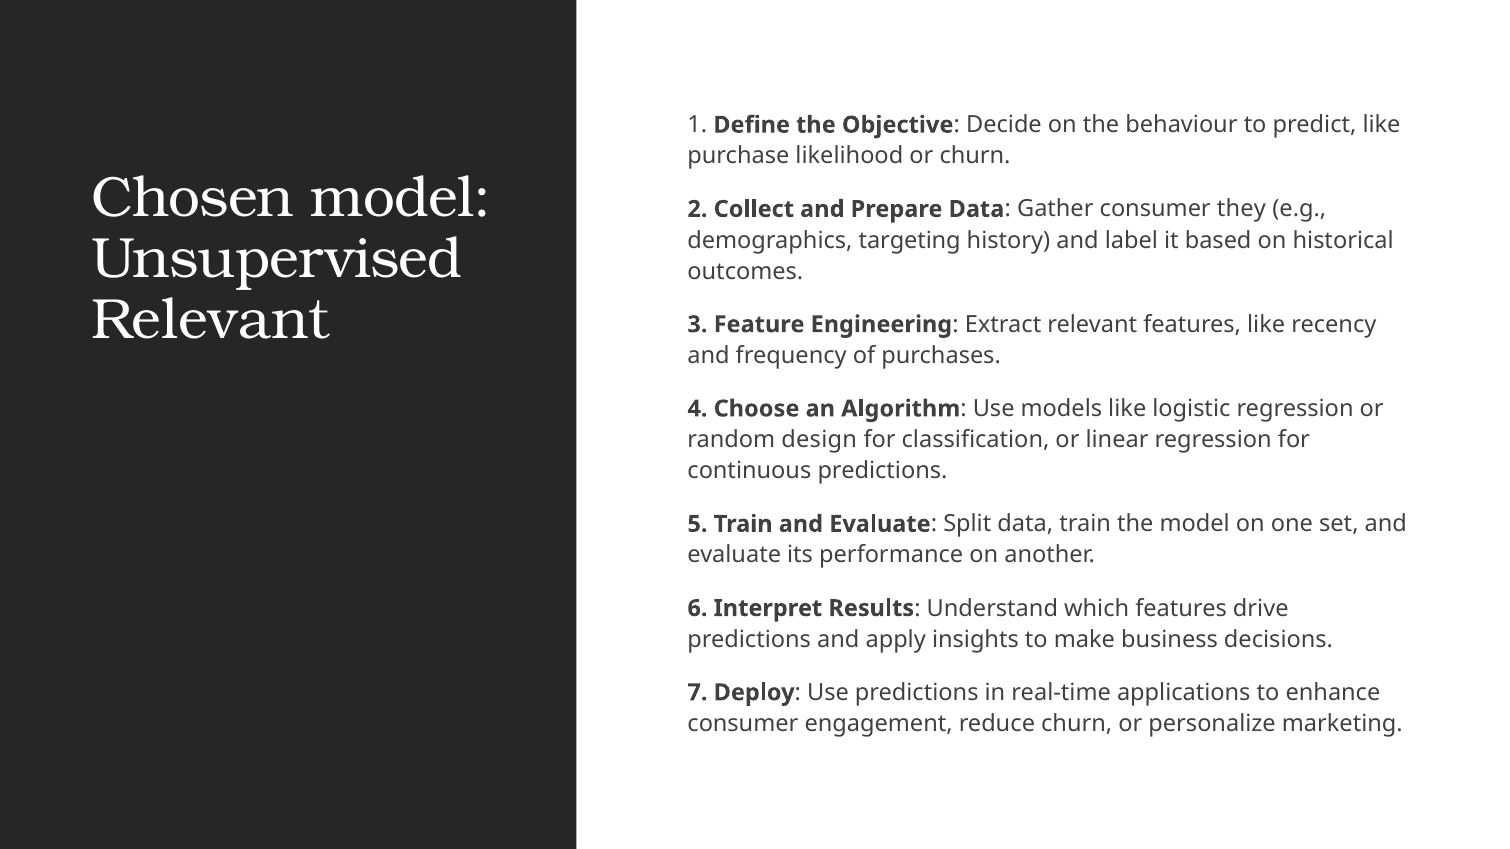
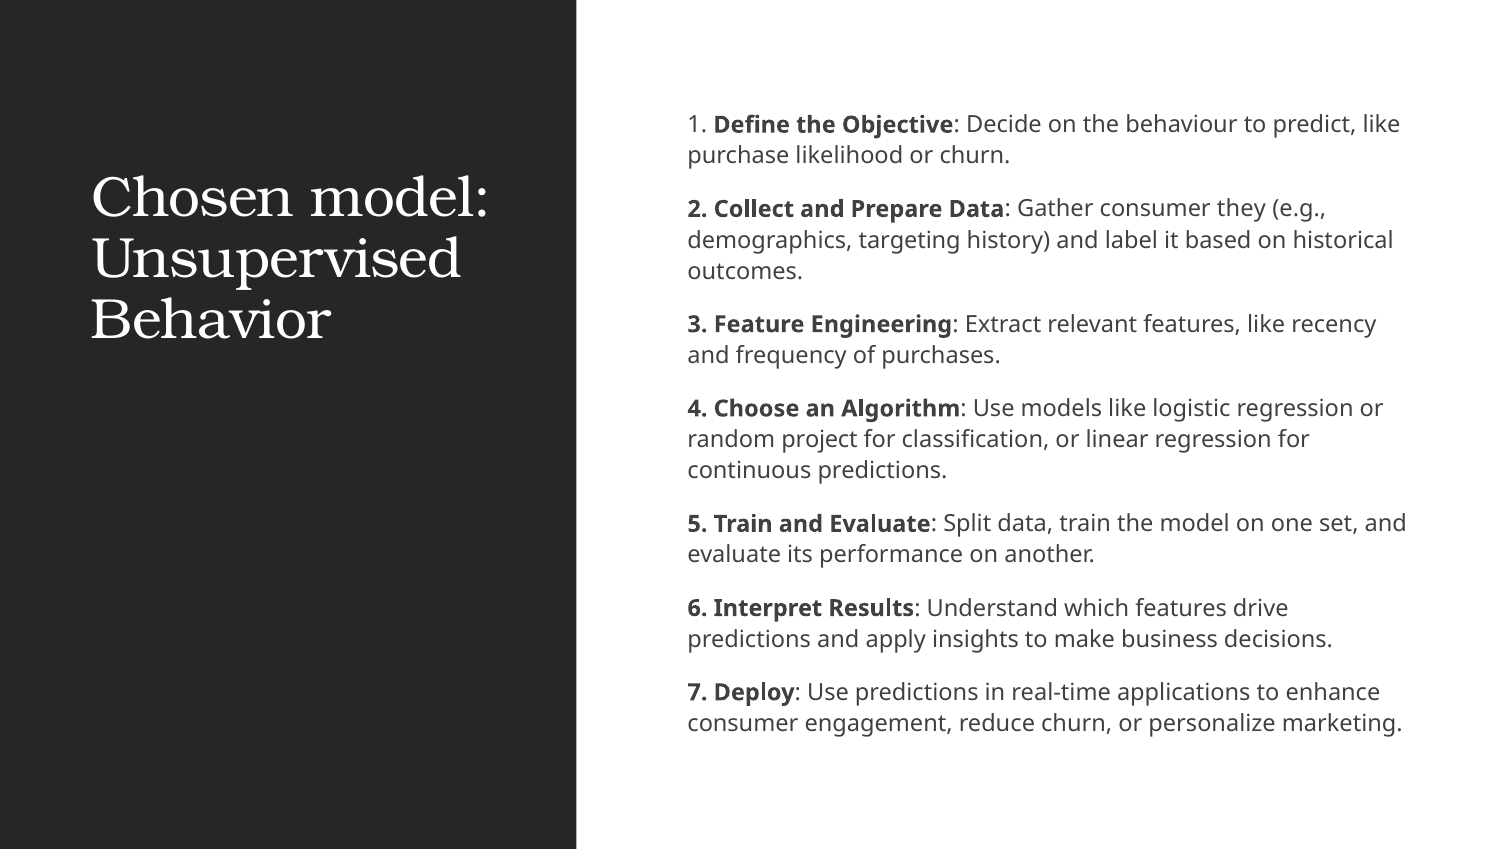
Relevant: Relevant -> Behavior (211, 320)
design: design -> project (819, 440)
